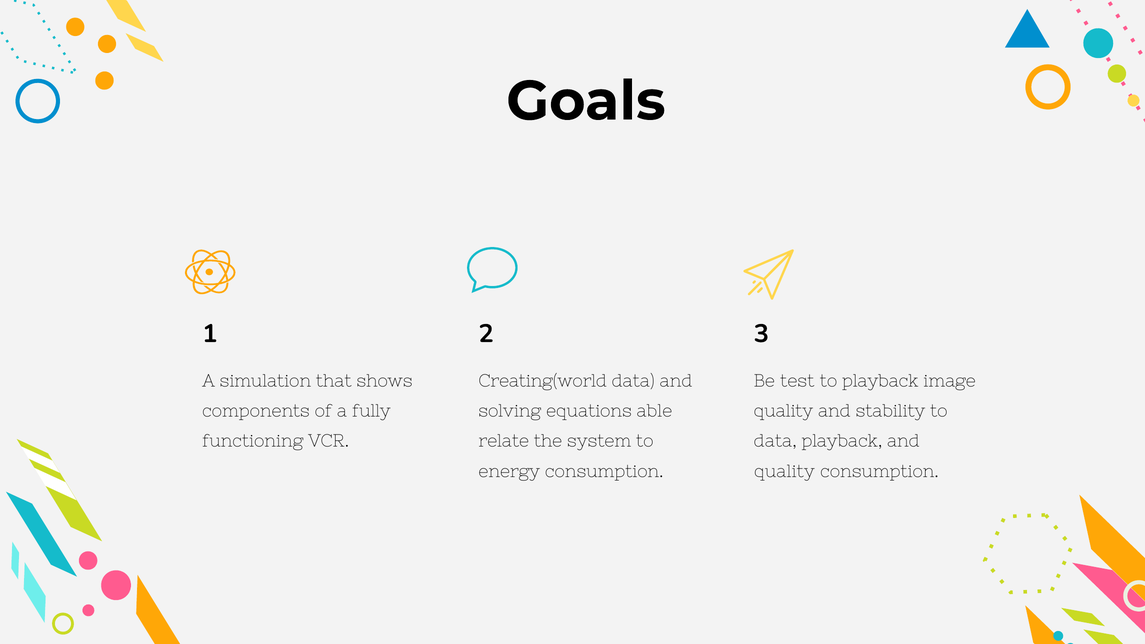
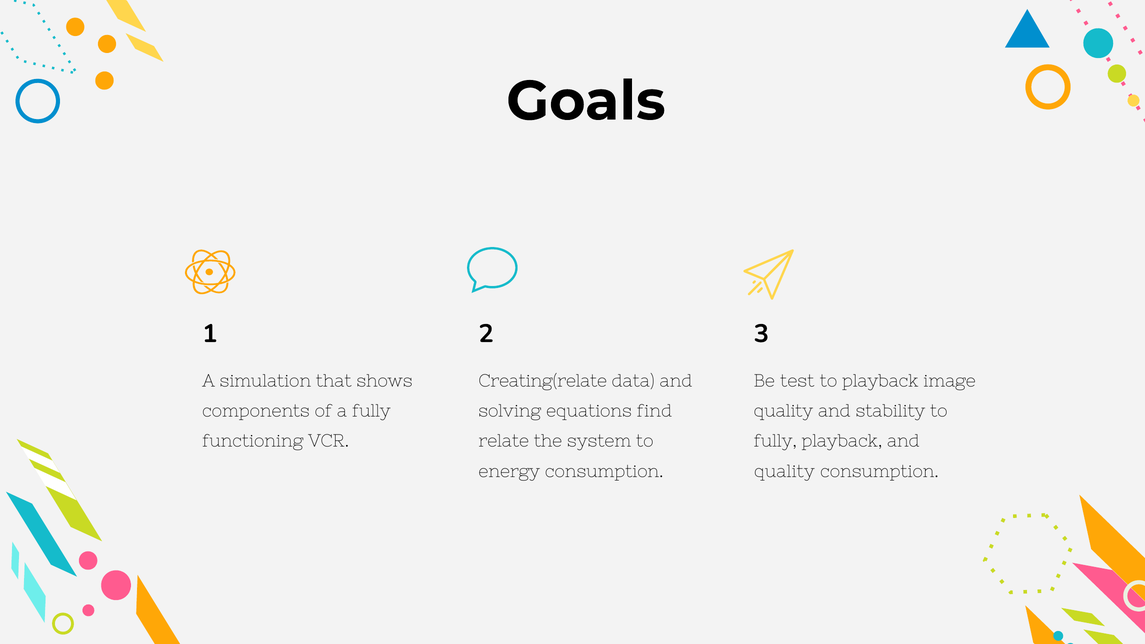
Creating(world: Creating(world -> Creating(relate (543, 381)
able: able -> find (654, 411)
data: data -> fully (775, 441)
